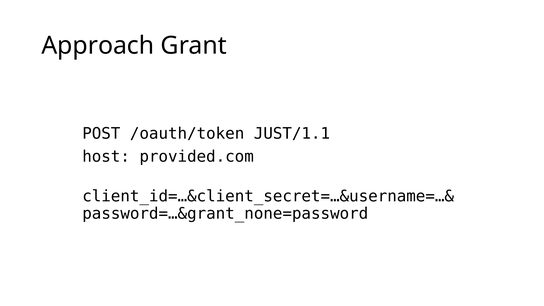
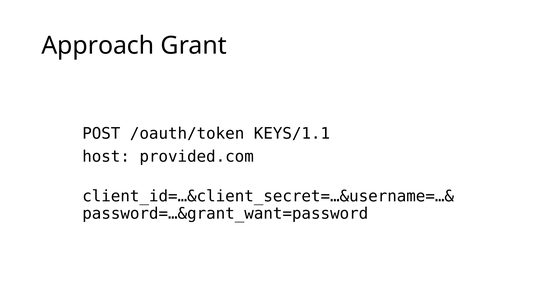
JUST/1.1: JUST/1.1 -> KEYS/1.1 (292, 134)
password=…&grant_none=password: password=…&grant_none=password -> password=…&grant_want=password (225, 213)
